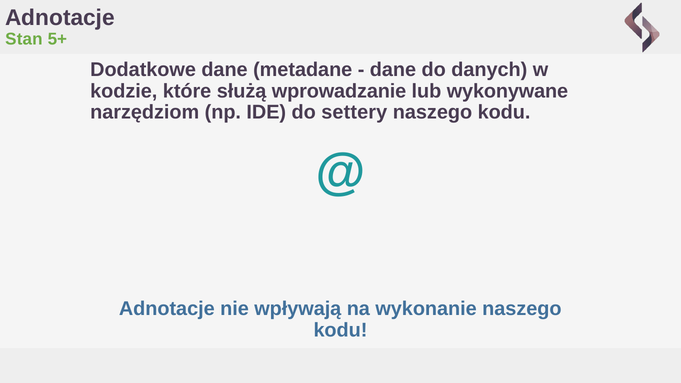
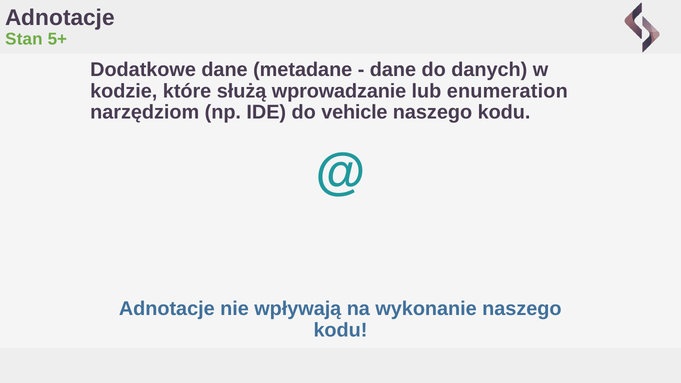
wykonywane: wykonywane -> enumeration (507, 91)
settery: settery -> vehicle (354, 112)
